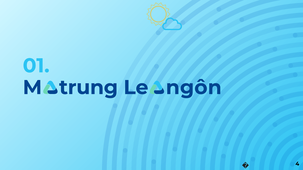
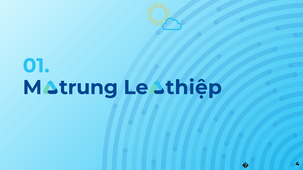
ngôn: ngôn -> thiệp (194, 88)
